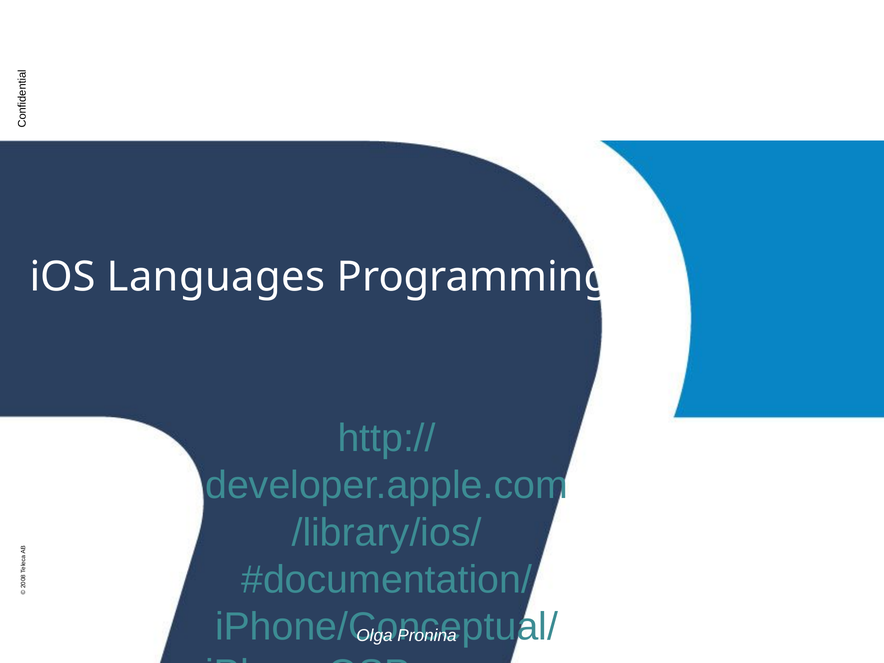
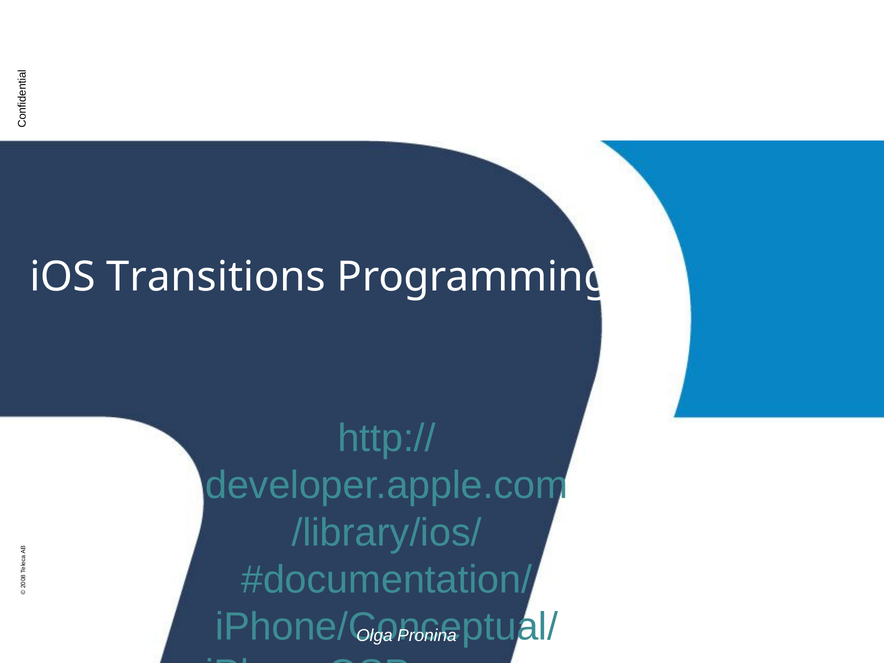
Languages: Languages -> Transitions (216, 277)
